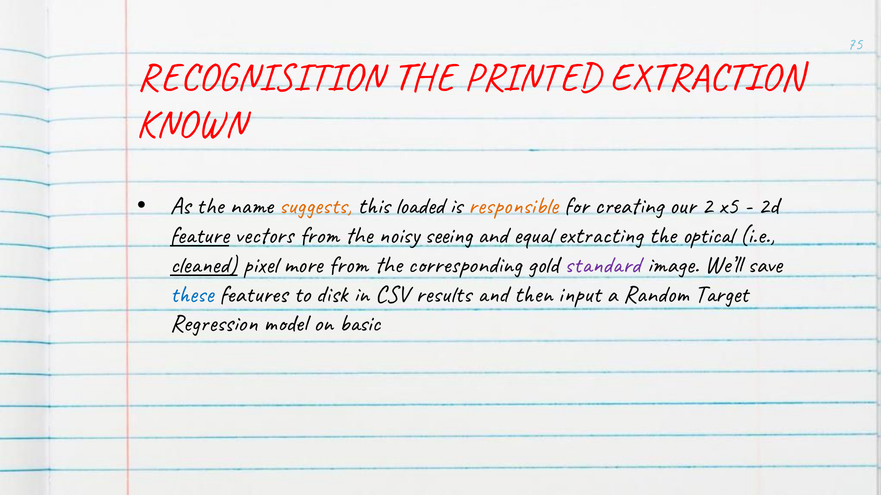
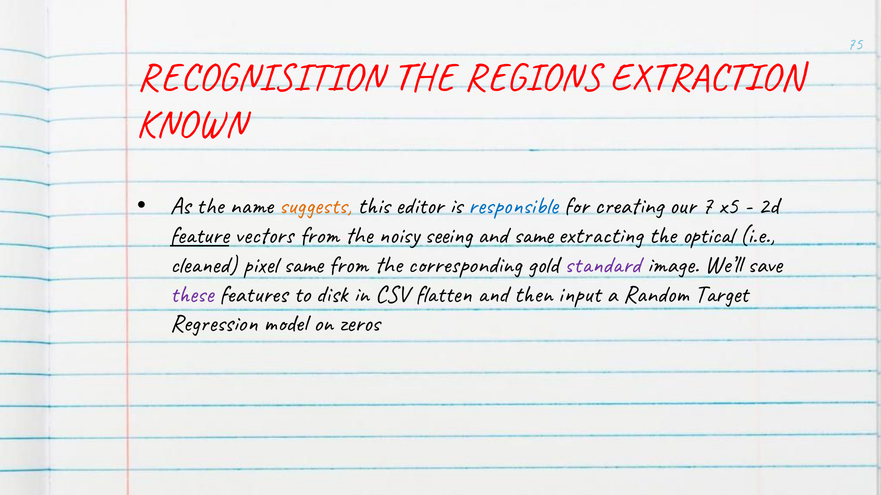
PRINTED: PRINTED -> REGIONS (533, 77)
loaded: loaded -> editor (420, 206)
responsible colour: orange -> blue (513, 206)
2: 2 -> 7 (707, 206)
and equal: equal -> same (533, 236)
cleaned underline: present -> none (204, 265)
pixel more: more -> same (303, 265)
these colour: blue -> purple (192, 294)
results: results -> flatten (444, 294)
basic: basic -> zeros (360, 324)
